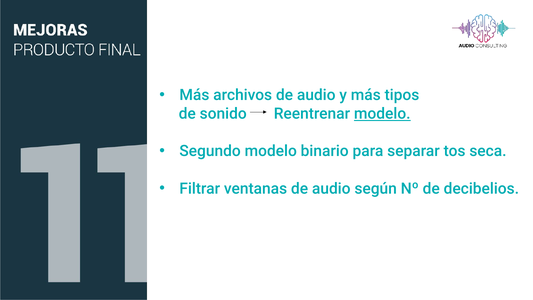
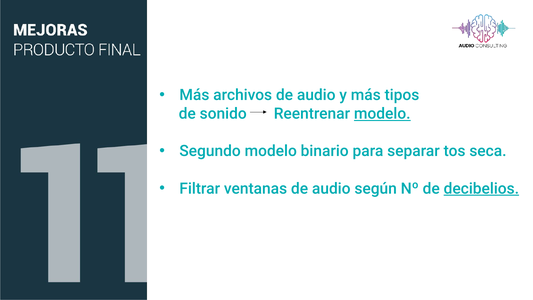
decibelios underline: none -> present (481, 188)
